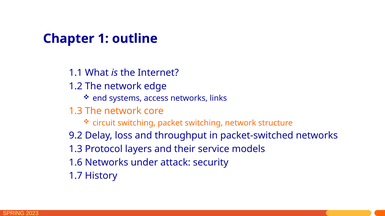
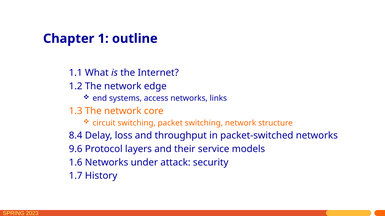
9.2: 9.2 -> 8.4 (76, 136)
1.3: 1.3 -> 9.6 (76, 149)
